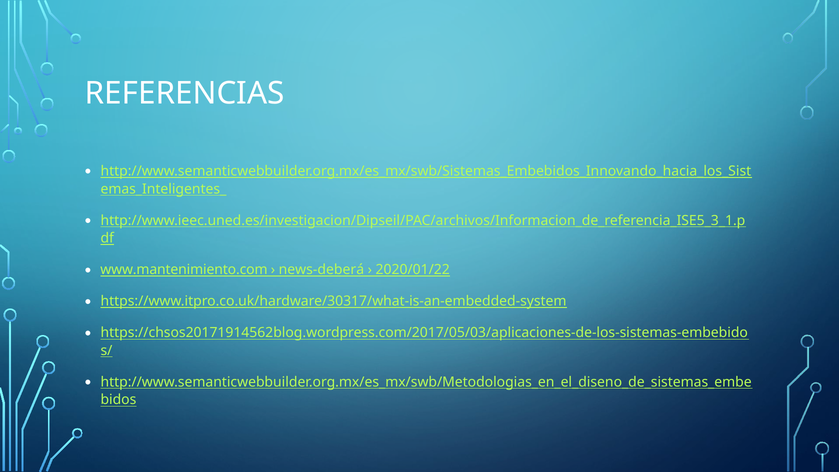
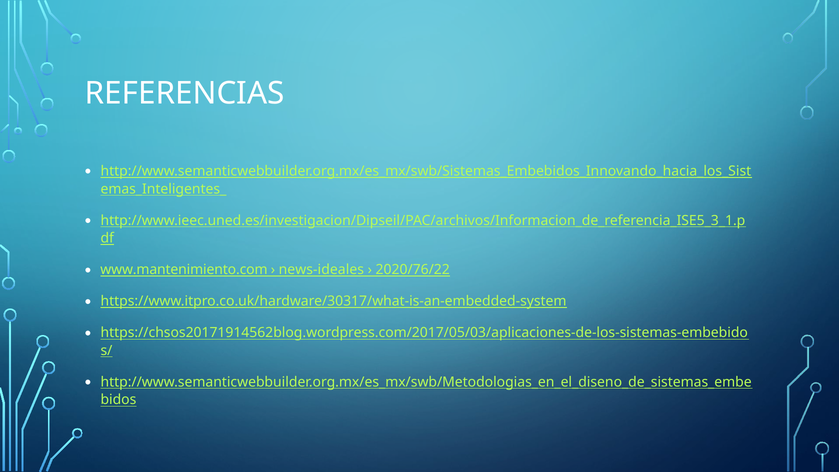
news-deberá: news-deberá -> news-ideales (321, 270)
2020/01/22: 2020/01/22 -> 2020/76/22 (413, 270)
